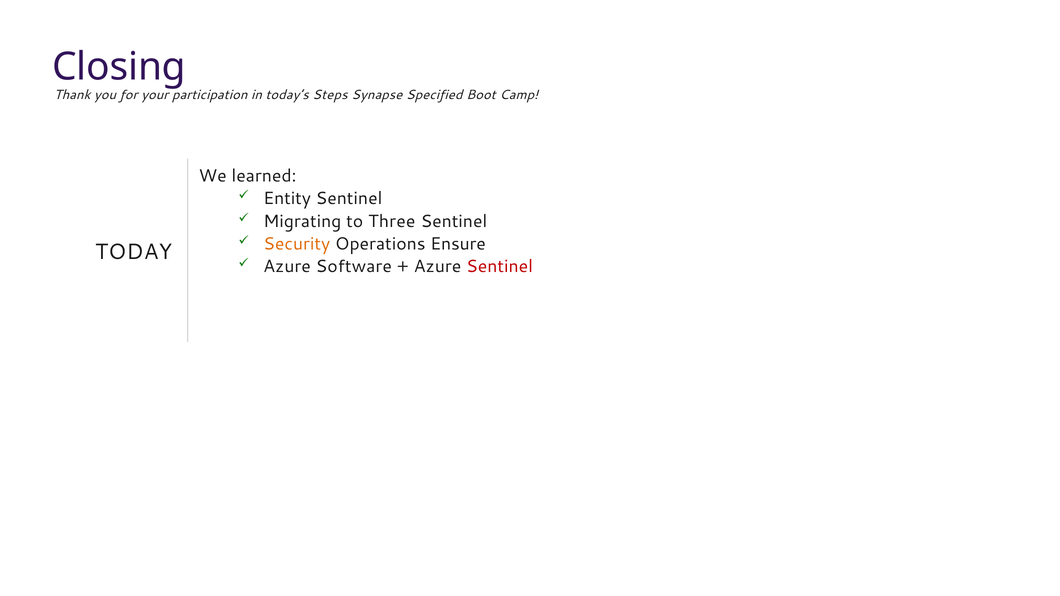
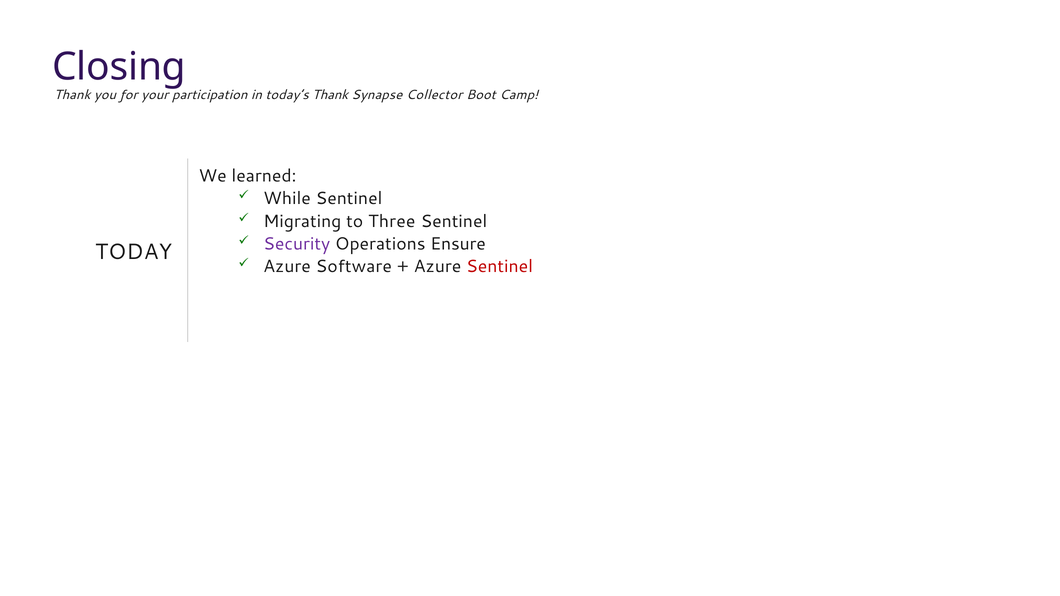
today’s Steps: Steps -> Thank (330, 95)
Specified: Specified -> Collector (434, 95)
Entity: Entity -> While (287, 199)
Security colour: orange -> purple (297, 244)
